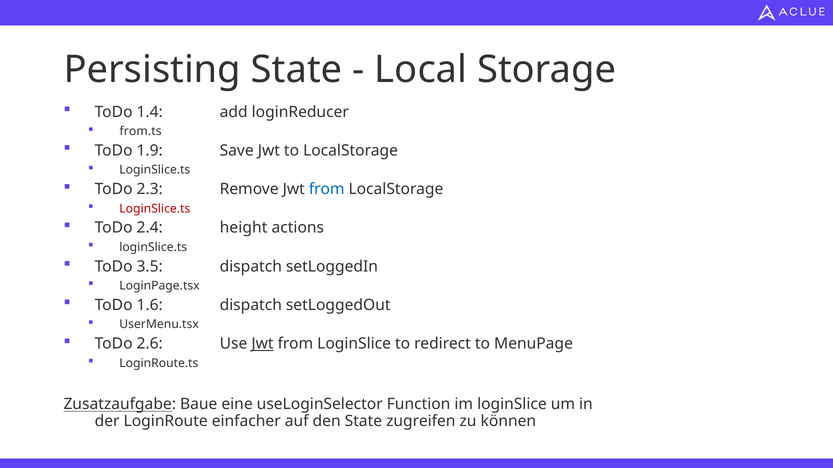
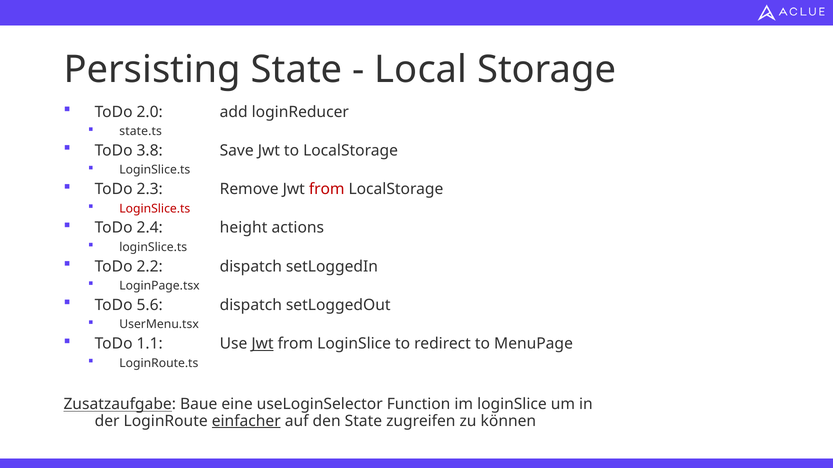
1.4: 1.4 -> 2.0 (150, 112)
from.ts: from.ts -> state.ts (141, 131)
1.9: 1.9 -> 3.8 (150, 151)
from colour: blue -> red (327, 189)
3.5: 3.5 -> 2.2 (150, 267)
1.6: 1.6 -> 5.6 (150, 305)
2.6: 2.6 -> 1.1 (150, 344)
einfacher underline: none -> present (246, 421)
